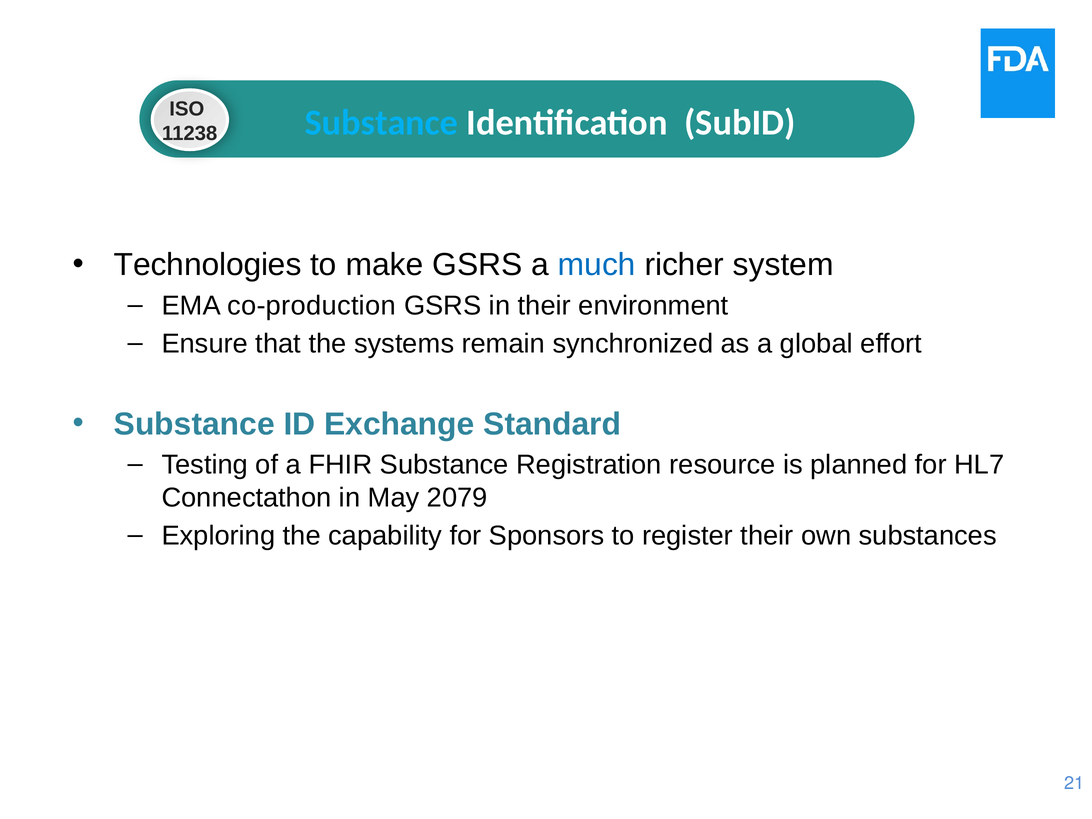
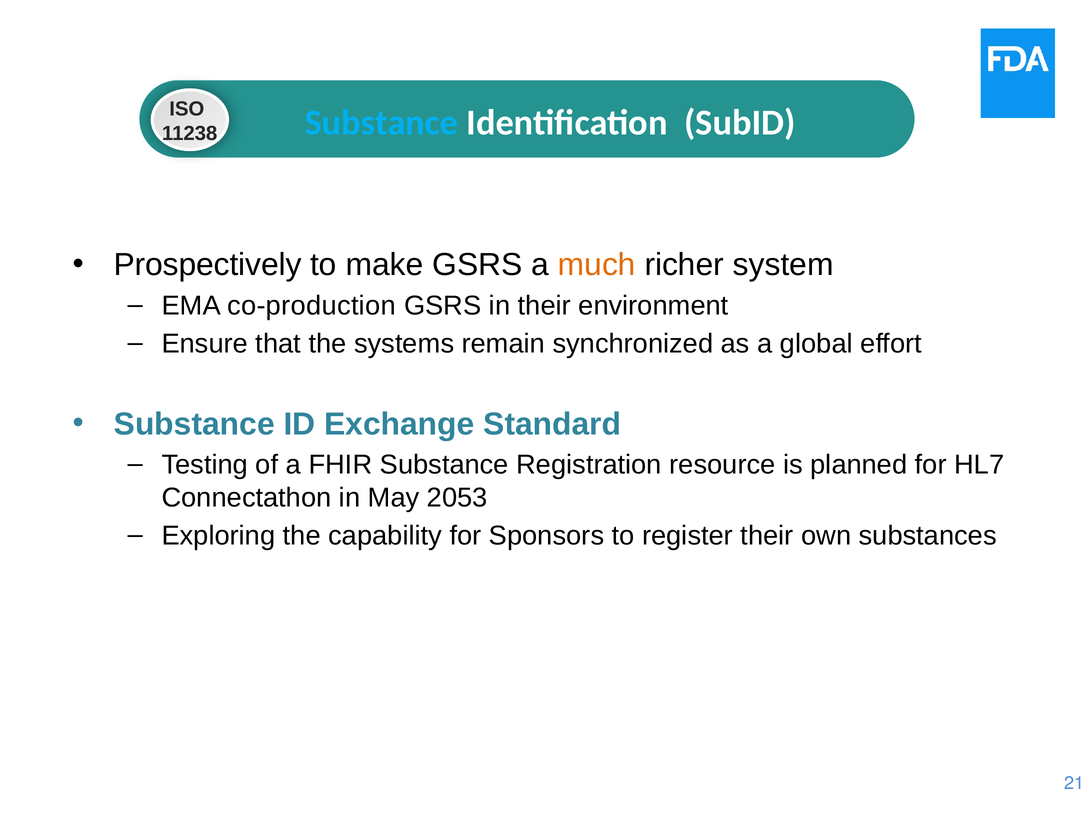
Technologies: Technologies -> Prospectively (208, 265)
much colour: blue -> orange (597, 265)
2079: 2079 -> 2053 (457, 498)
